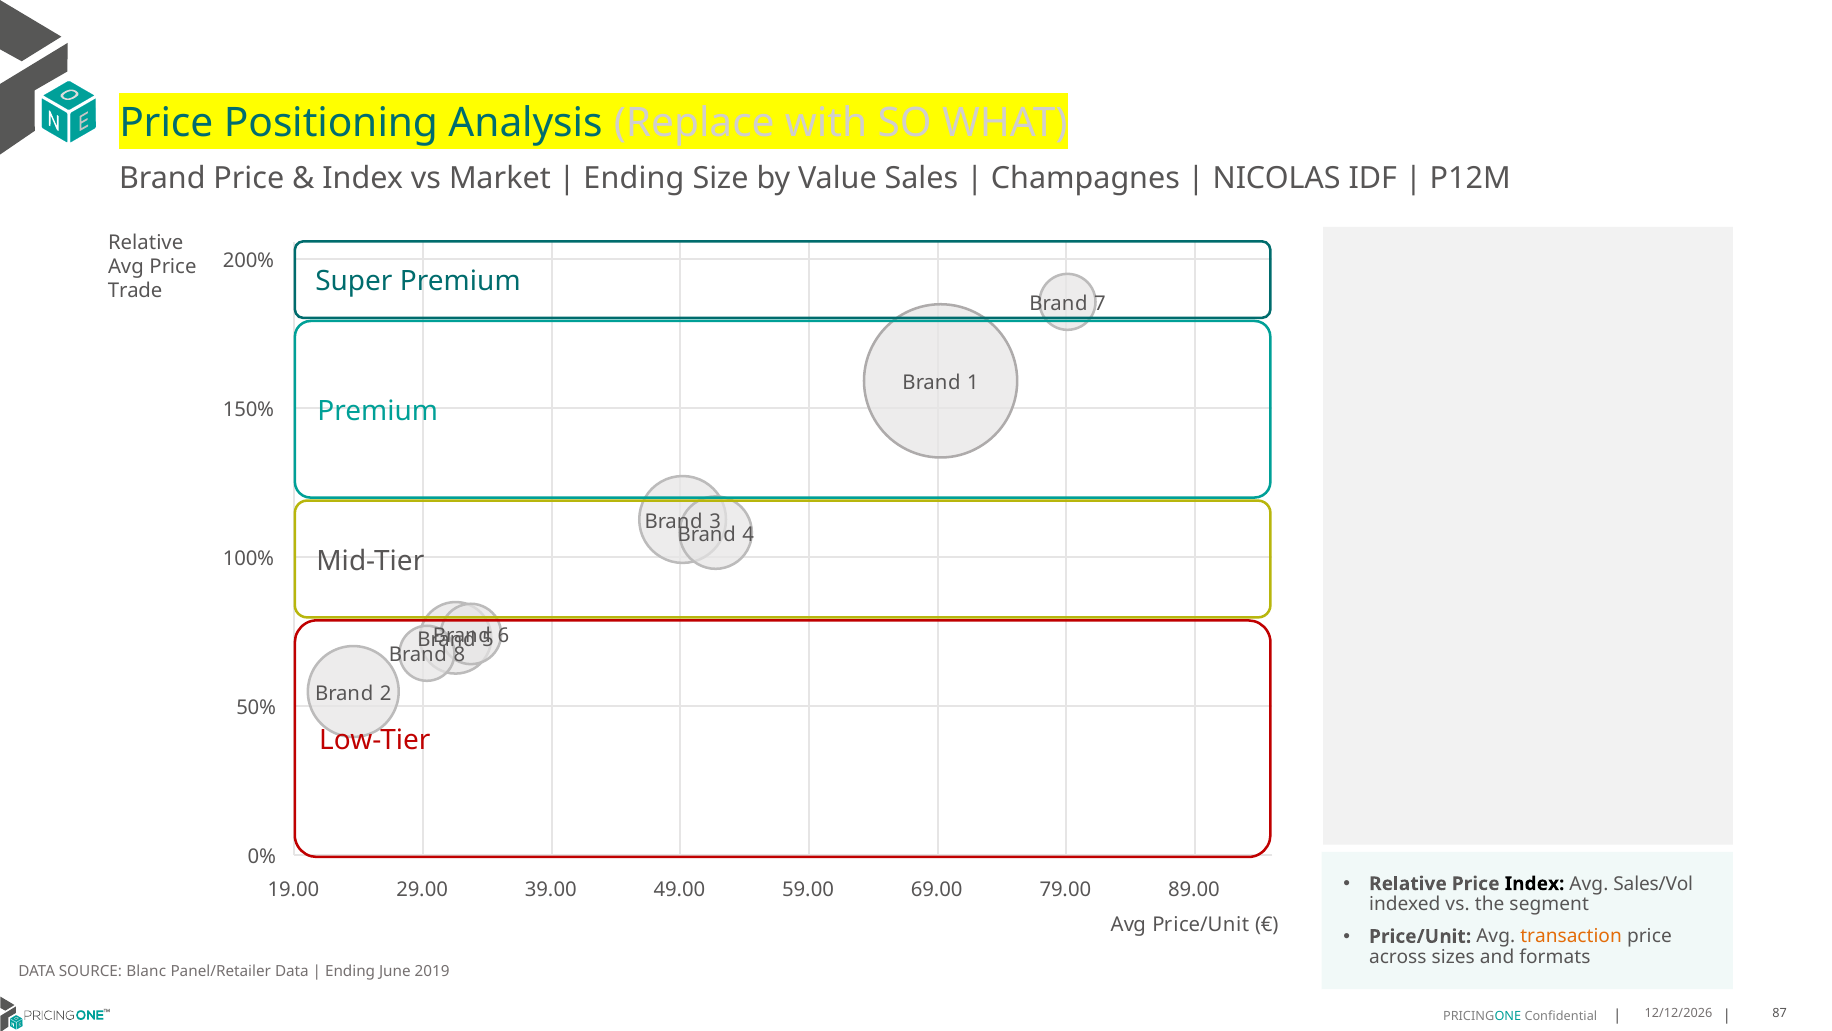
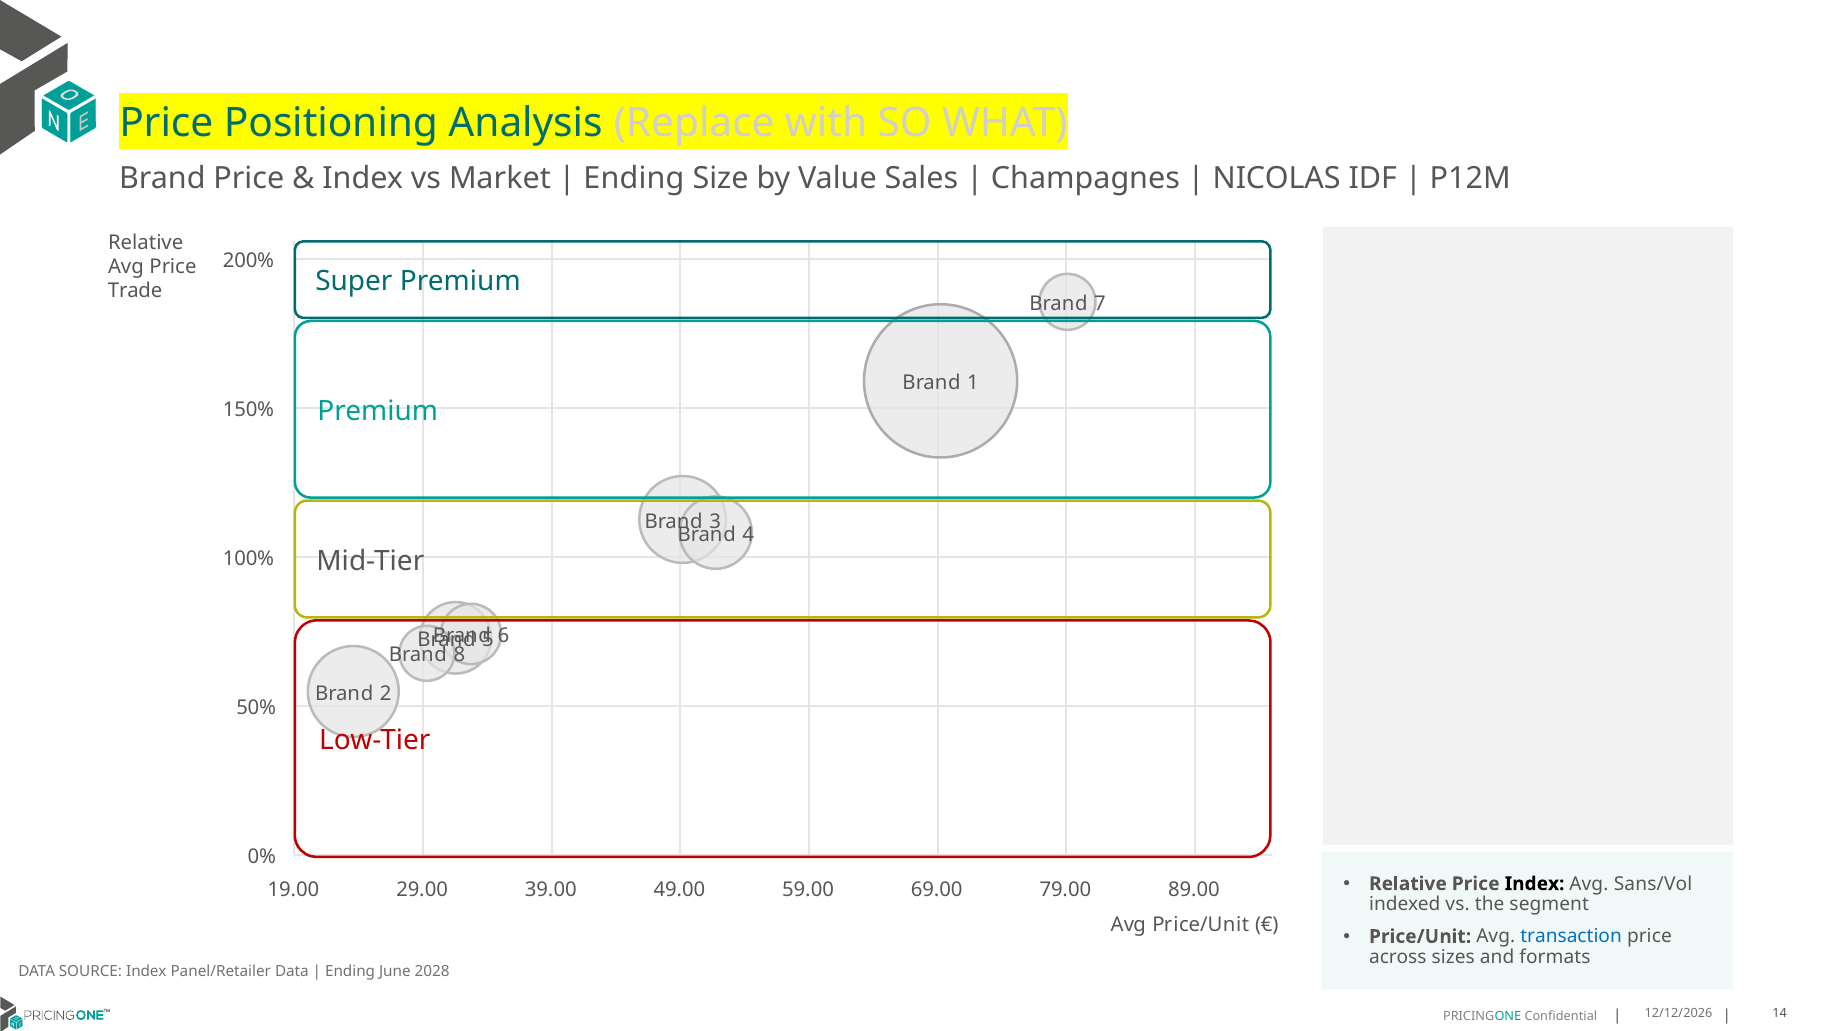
Sales/Vol: Sales/Vol -> Sans/Vol (1653, 883)
transaction colour: orange -> blue (1571, 936)
SOURCE Blanc: Blanc -> Index (146, 971)
2019: 2019 -> 2028 (432, 971)
87: 87 -> 14 (1780, 1013)
